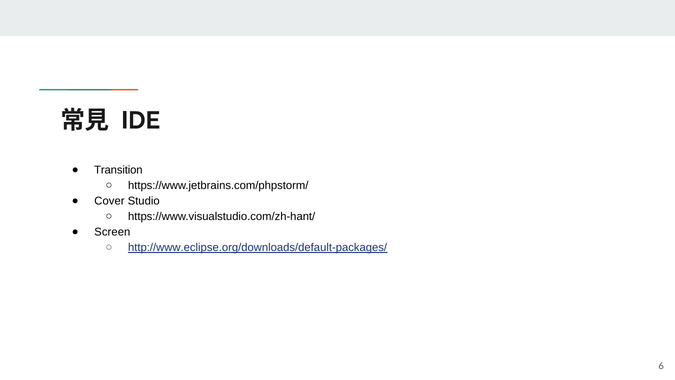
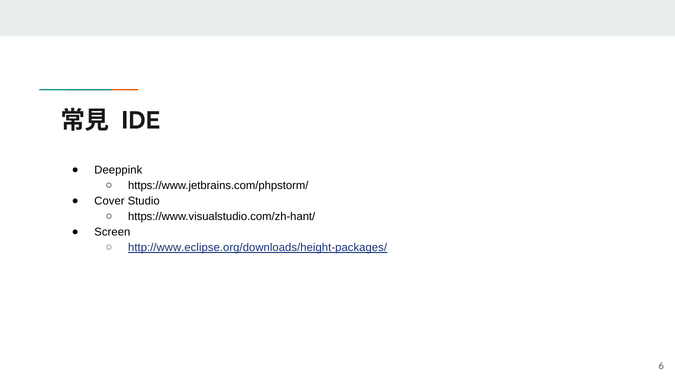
Transition: Transition -> Deeppink (118, 170)
http://www.eclipse.org/downloads/default-packages/: http://www.eclipse.org/downloads/default-packages/ -> http://www.eclipse.org/downloads/height-packages/ (258, 247)
